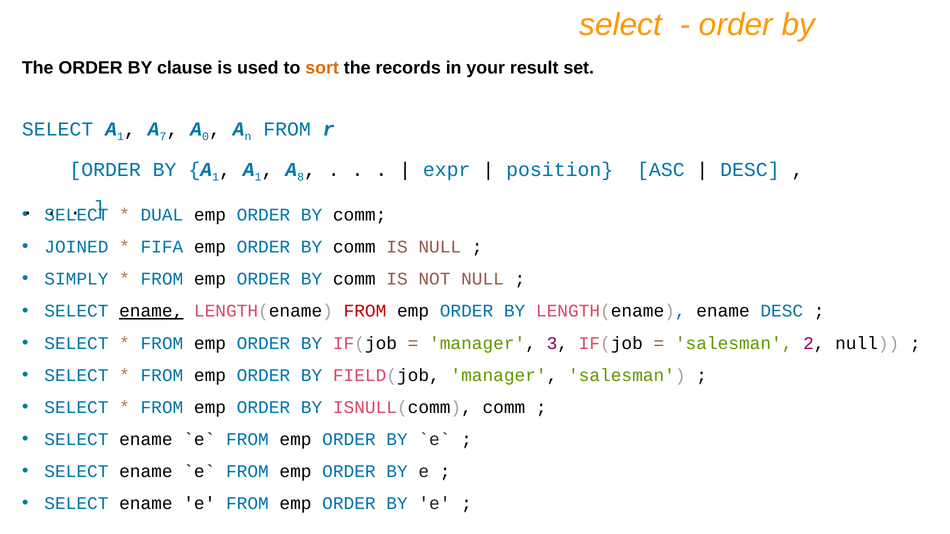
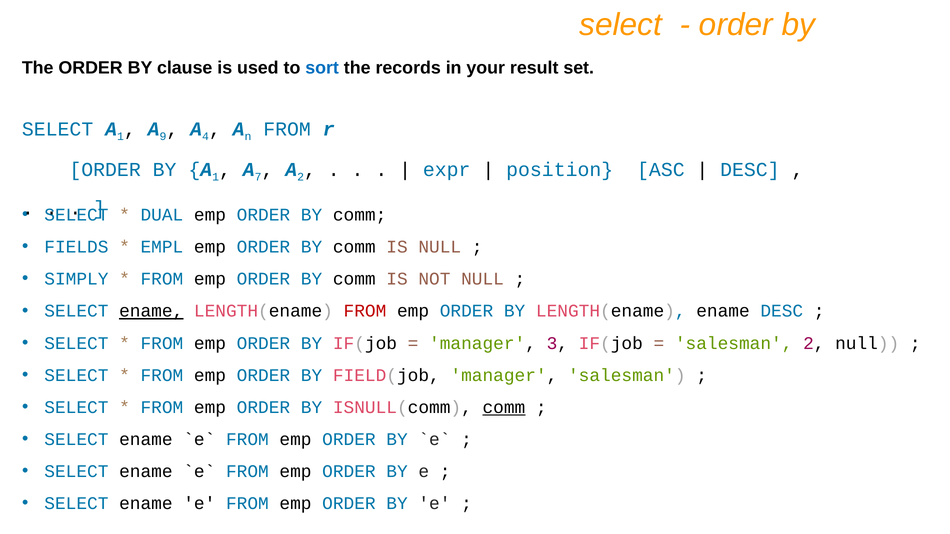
sort colour: orange -> blue (322, 68)
7: 7 -> 9 (163, 137)
0: 0 -> 4 (206, 137)
1: 1 -> 7 (258, 177)
8: 8 -> 2 (301, 177)
JOINED: JOINED -> FIELDS (76, 247)
FIFA: FIFA -> EMPL (162, 247)
comm underline: none -> present (504, 408)
